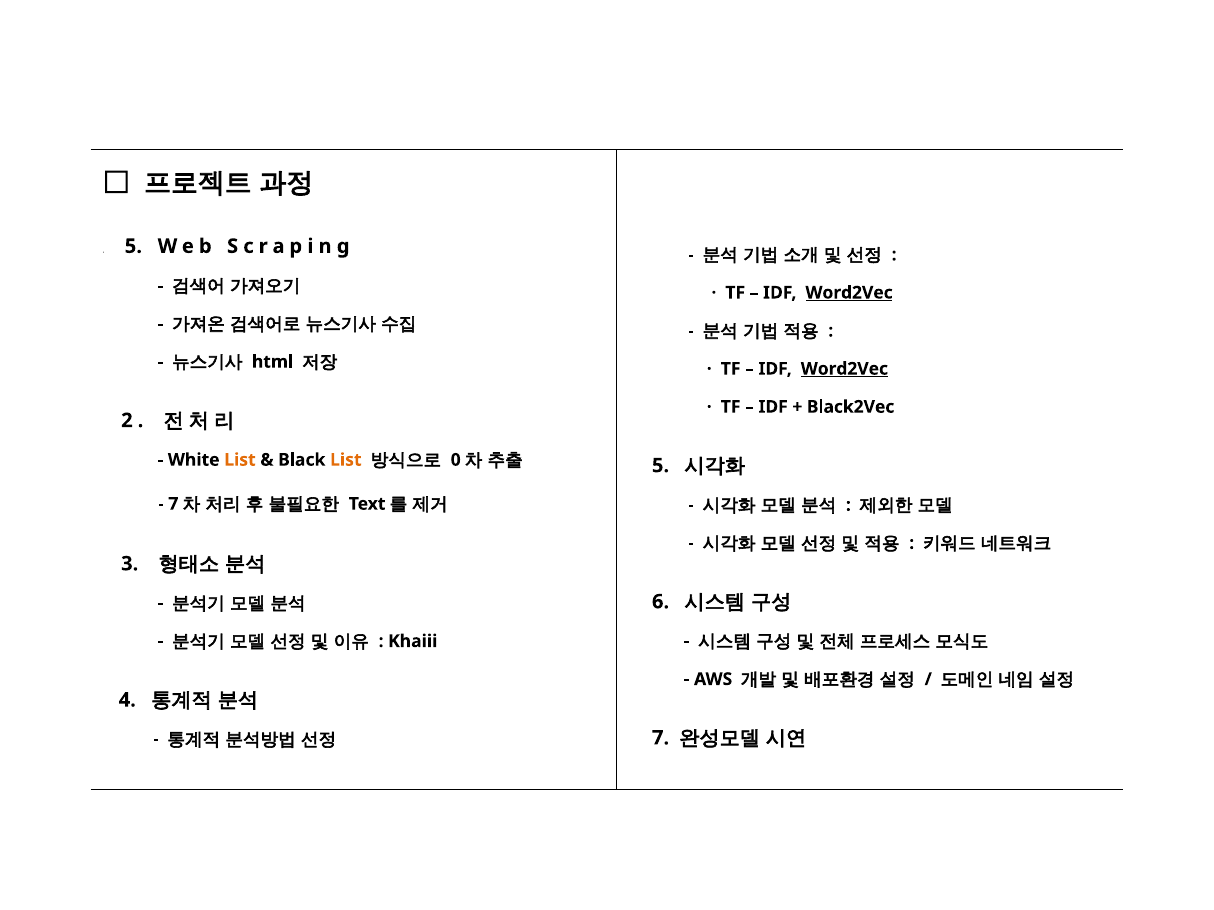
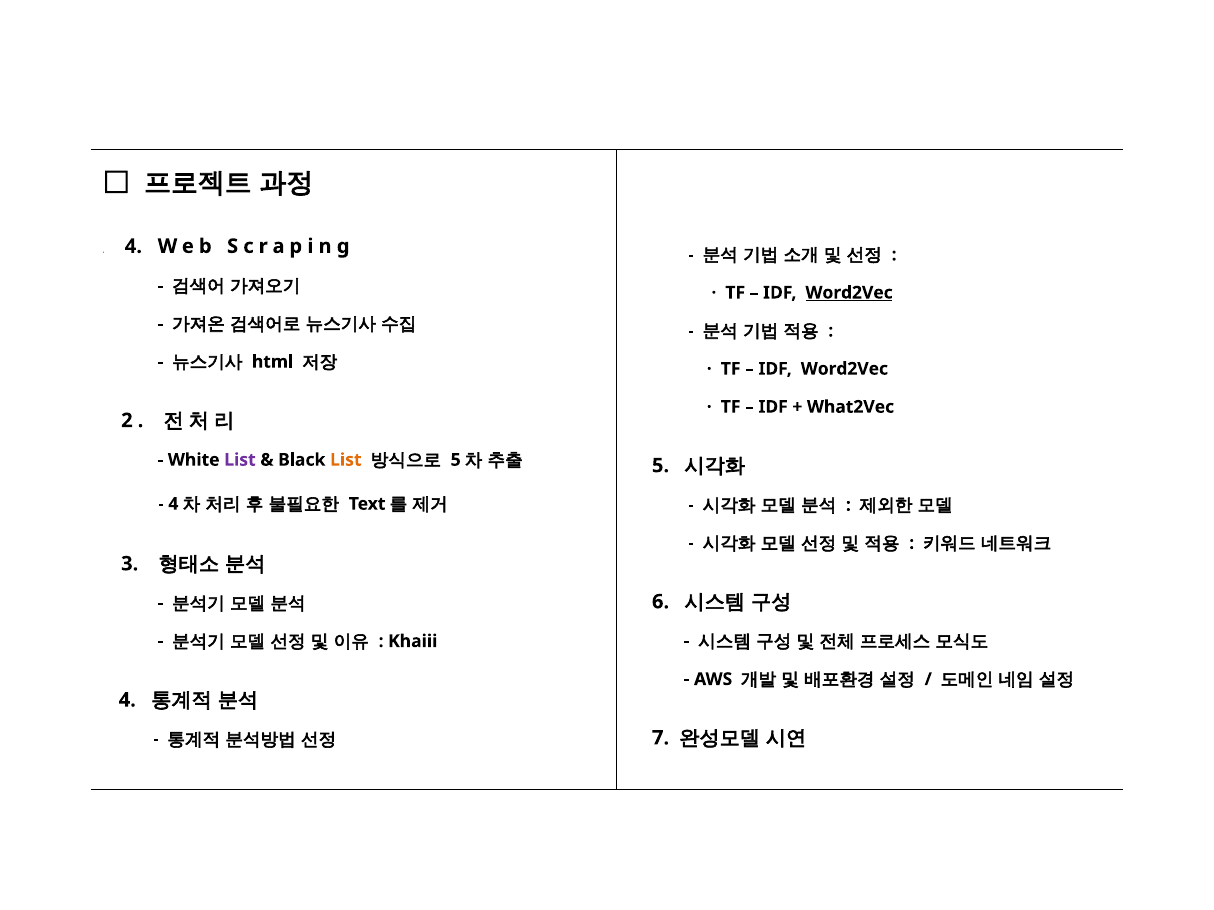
1 5: 5 -> 4 (133, 246)
Word2Vec underline: present -> none (844, 369)
Black2Vec: Black2Vec -> What2Vec (851, 407)
List colour: orange -> purple (240, 460)
0: 0 -> 5 (456, 460)
7: 7 -> 4 (173, 504)
